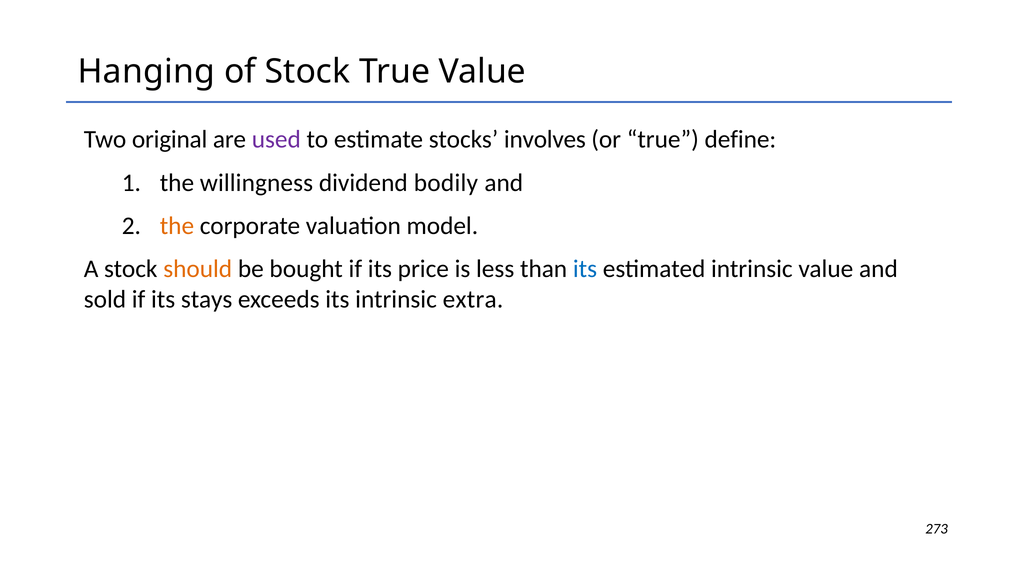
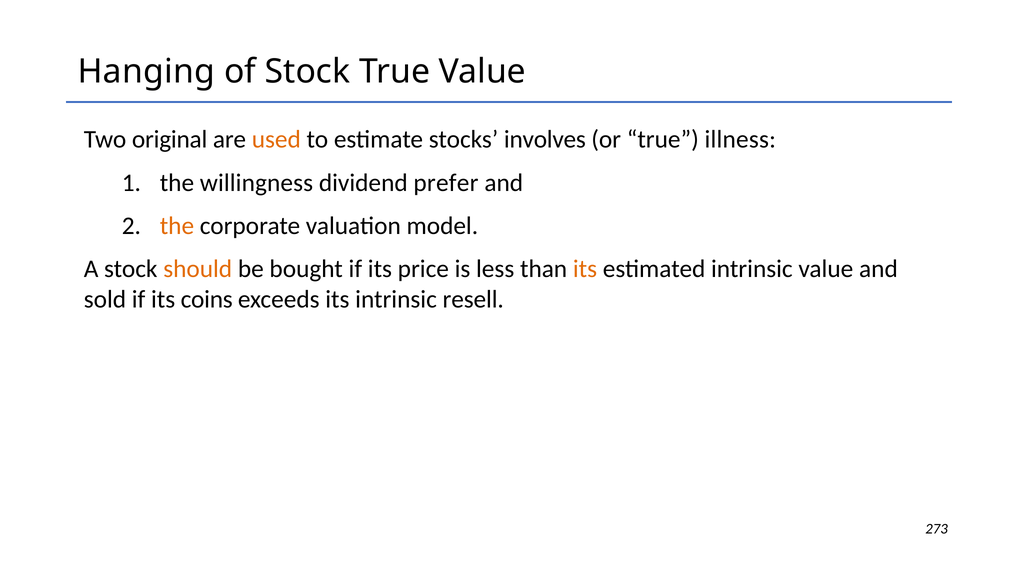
used colour: purple -> orange (276, 140)
define: define -> illness (740, 140)
bodily: bodily -> prefer (446, 183)
its colour: blue -> orange (585, 269)
stays: stays -> coins (207, 299)
extra: extra -> resell (473, 299)
